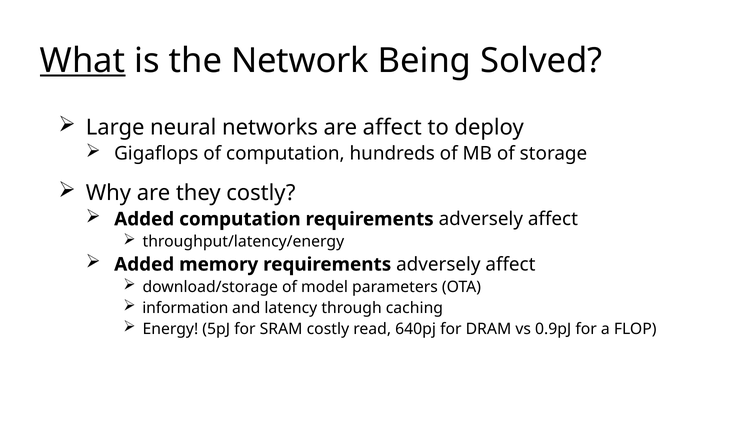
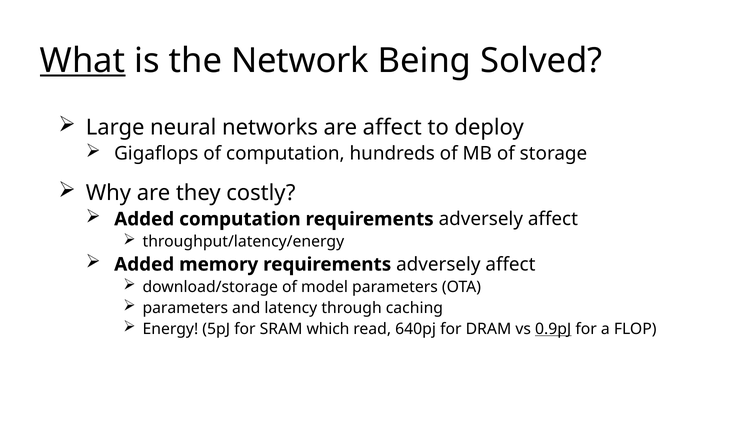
information: information -> parameters (185, 308)
SRAM costly: costly -> which (328, 329)
0.9pJ underline: none -> present (553, 329)
